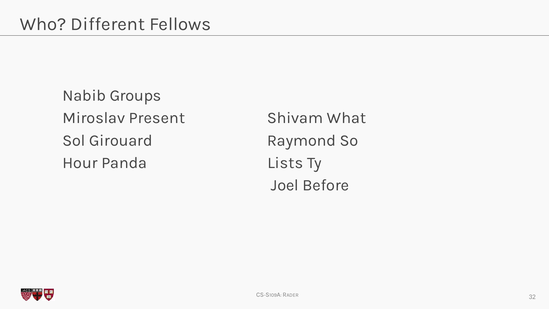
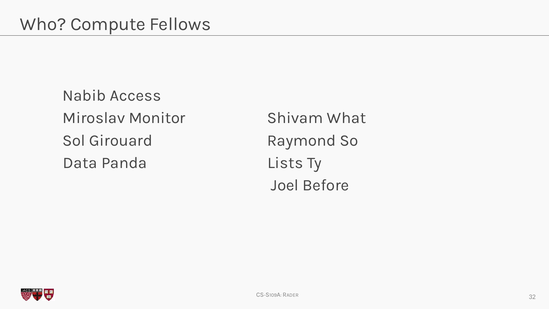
Different: Different -> Compute (108, 24)
Groups: Groups -> Access (135, 95)
Present: Present -> Monitor (157, 118)
Hour: Hour -> Data (80, 163)
